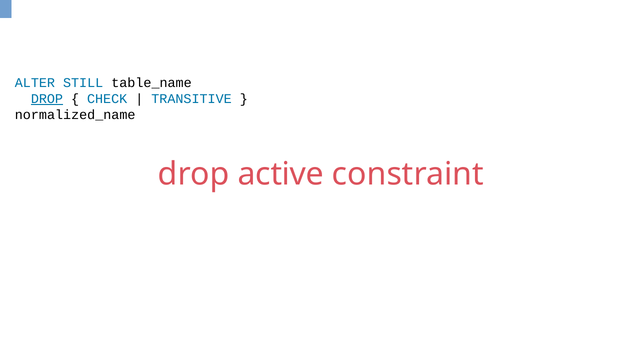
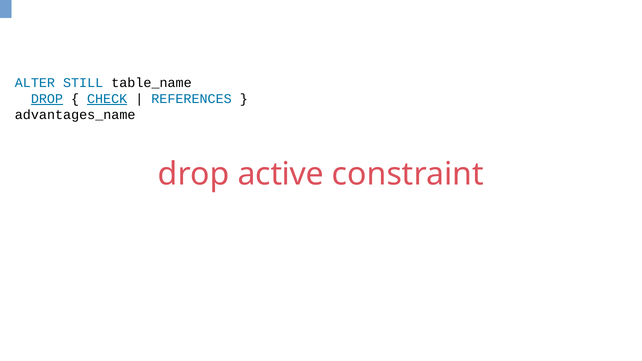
CHECK underline: none -> present (107, 99)
TRANSITIVE: TRANSITIVE -> REFERENCES (192, 99)
normalized_name: normalized_name -> advantages_name (75, 115)
